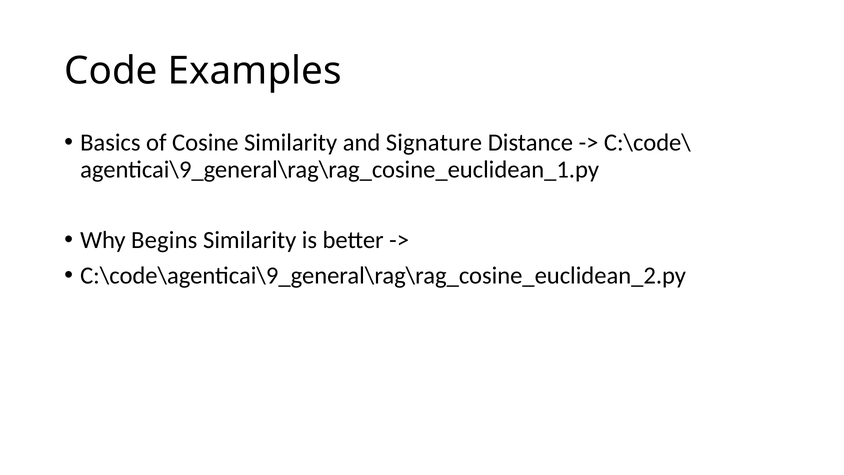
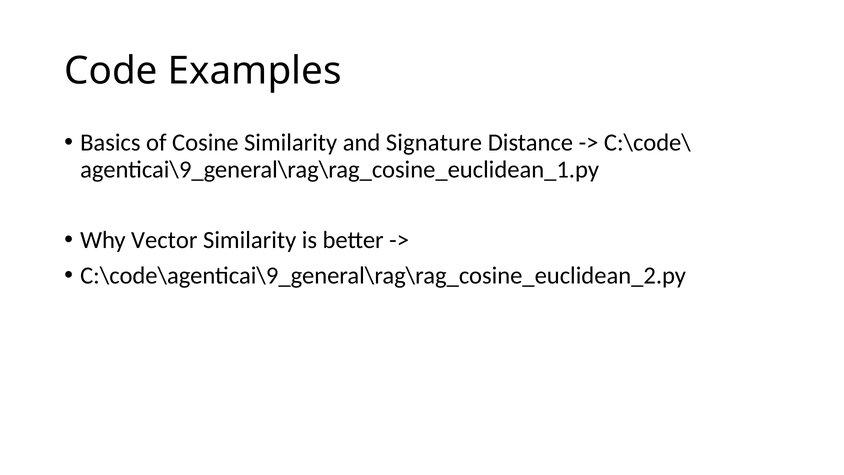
Begins: Begins -> Vector (164, 240)
